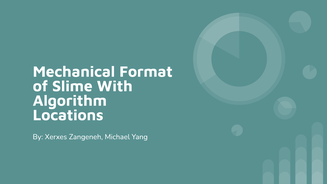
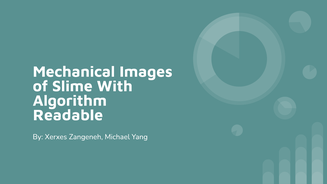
Format: Format -> Images (146, 72)
Locations: Locations -> Readable (68, 115)
